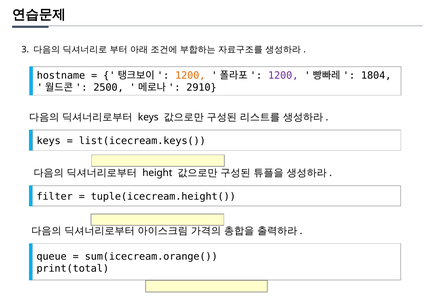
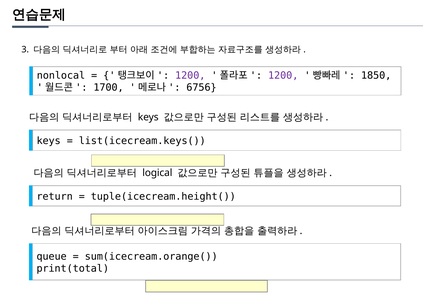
hostname: hostname -> nonlocal (61, 76)
1200 colour: orange -> purple (190, 76)
1804: 1804 -> 1850 (376, 76)
2500: 2500 -> 1700 (109, 88)
2910: 2910 -> 6756 (201, 88)
height: height -> logical (157, 173)
filter: filter -> return (55, 197)
